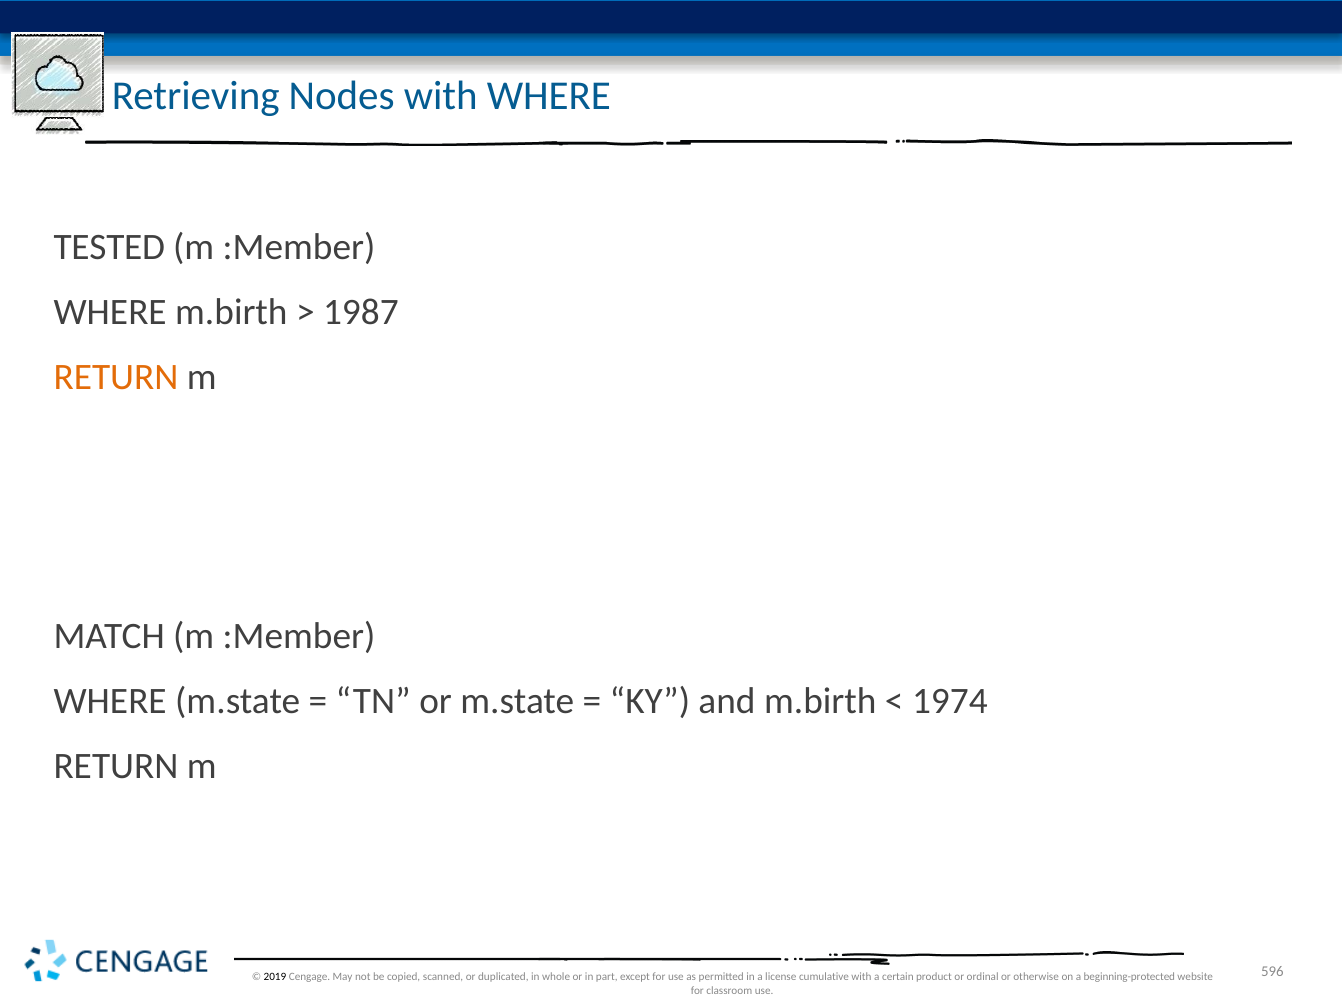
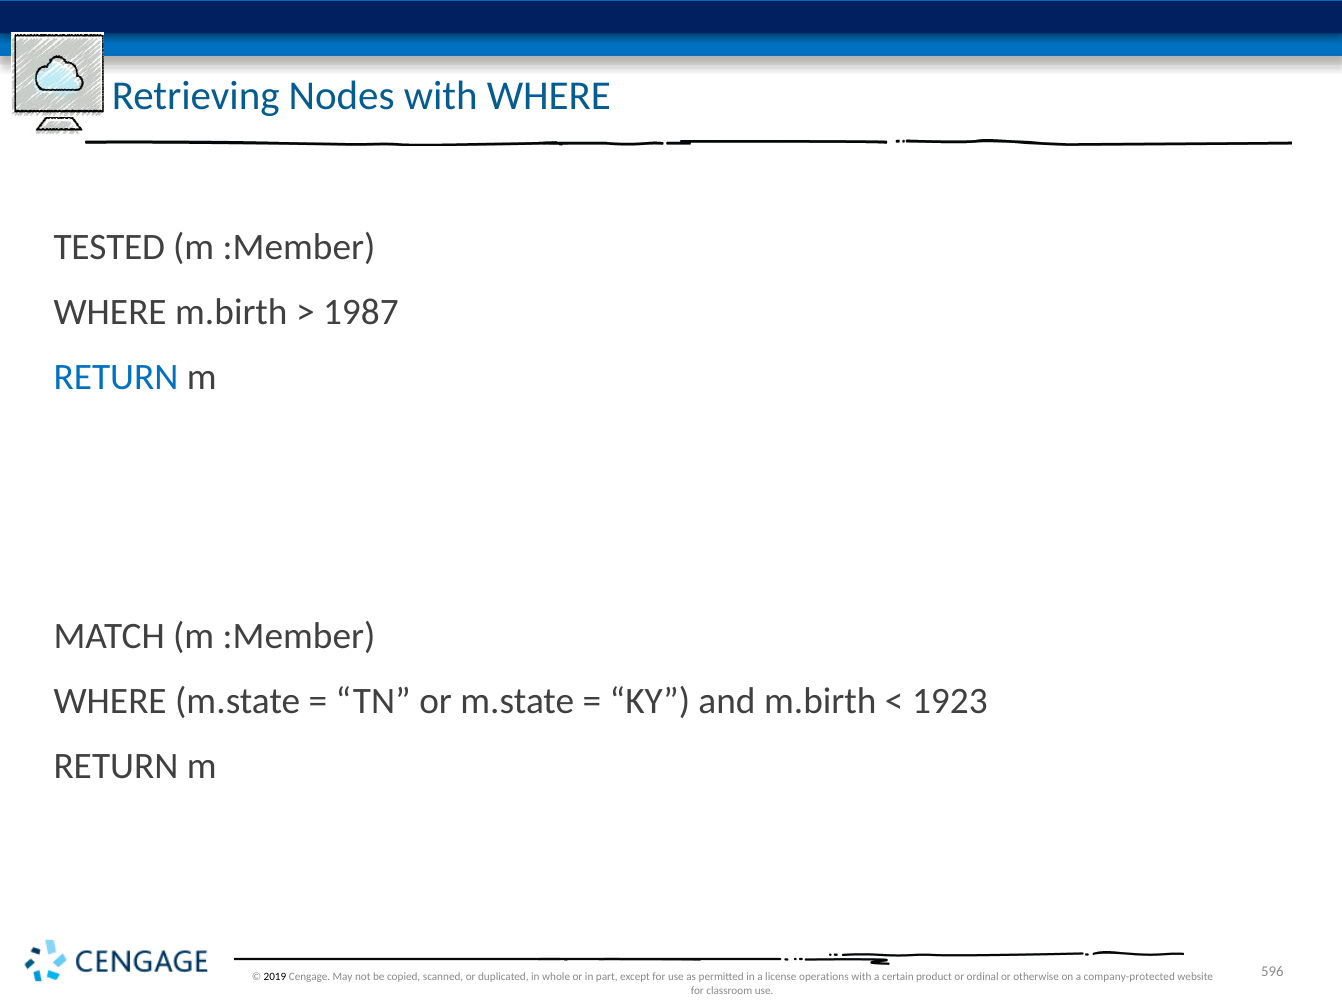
RETURN colour: orange -> blue (116, 377)
1974: 1974 -> 1923 (950, 702)
cumulative: cumulative -> operations (824, 977)
beginning-protected: beginning-protected -> company-protected (1129, 977)
